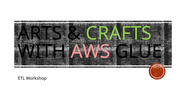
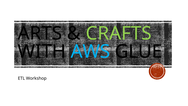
AWS colour: pink -> light blue (90, 51)
